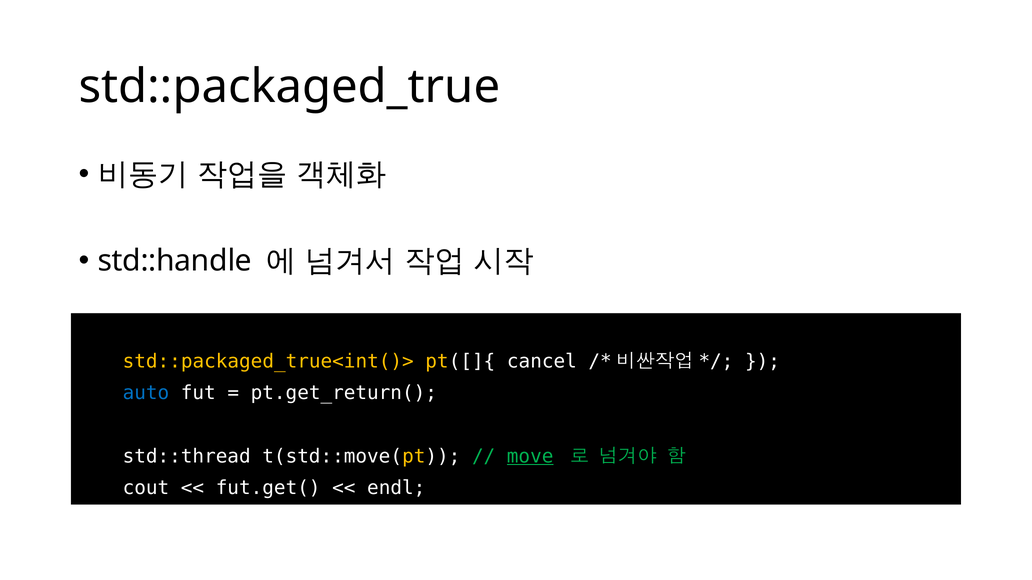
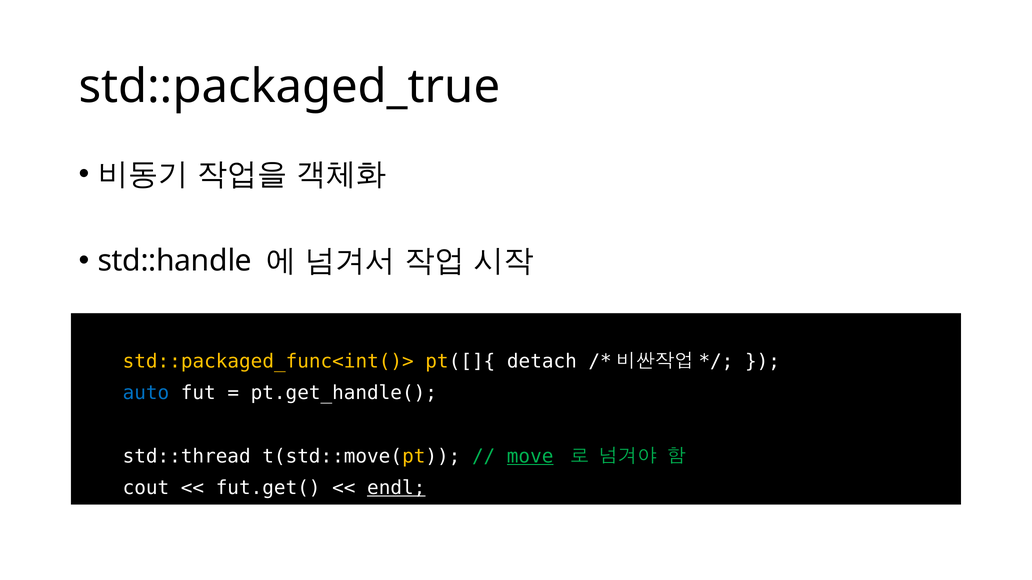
std::packaged_true<int()>: std::packaged_true<int()> -> std::packaged_func<int()> (268, 362)
cancel: cancel -> detach (542, 362)
pt.get_return(: pt.get_return( -> pt.get_handle( (344, 393)
endl underline: none -> present (396, 488)
